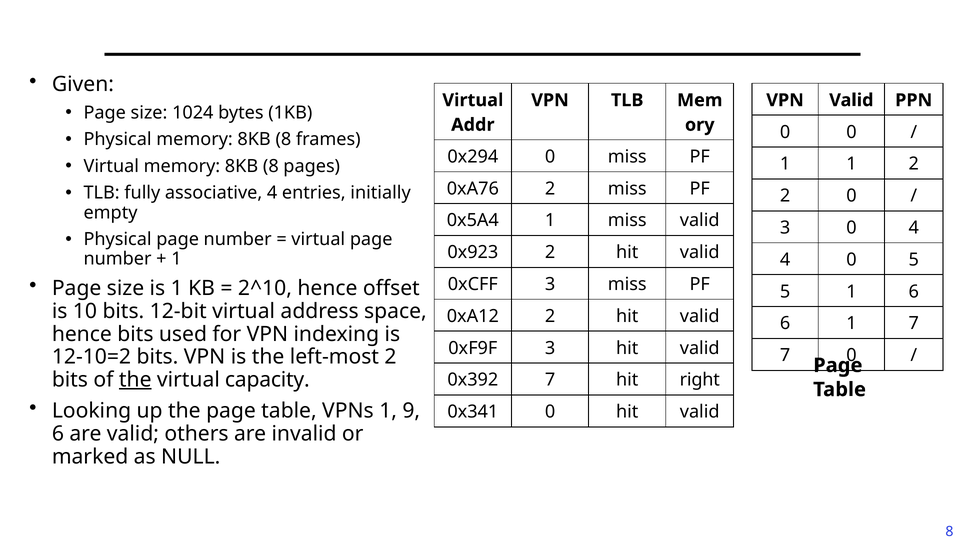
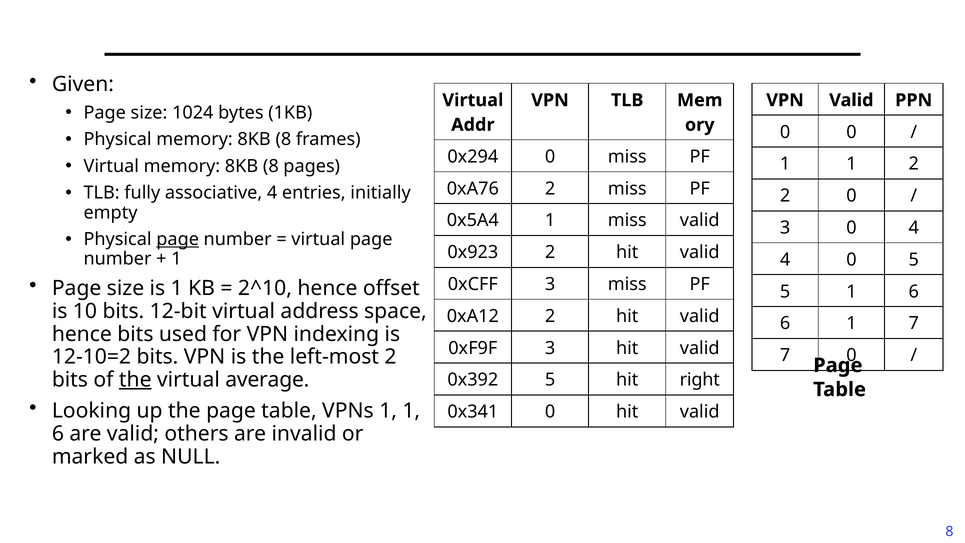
page underline: none -> present (178, 239)
capacity: capacity -> average (267, 380)
0x392 7: 7 -> 5 (550, 380)
VPNs 1 9: 9 -> 1 (411, 411)
